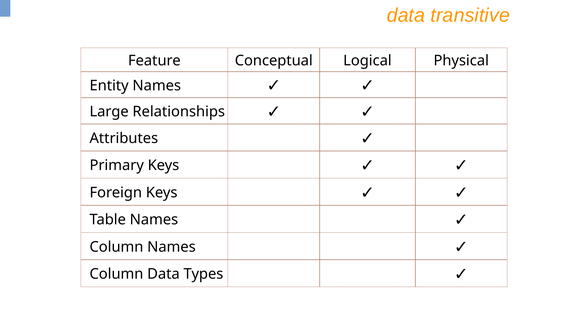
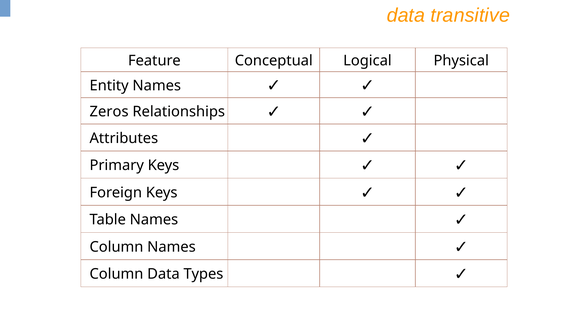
Large: Large -> Zeros (109, 112)
